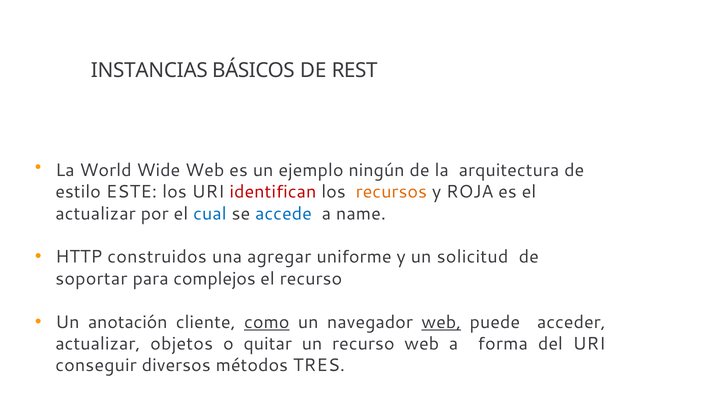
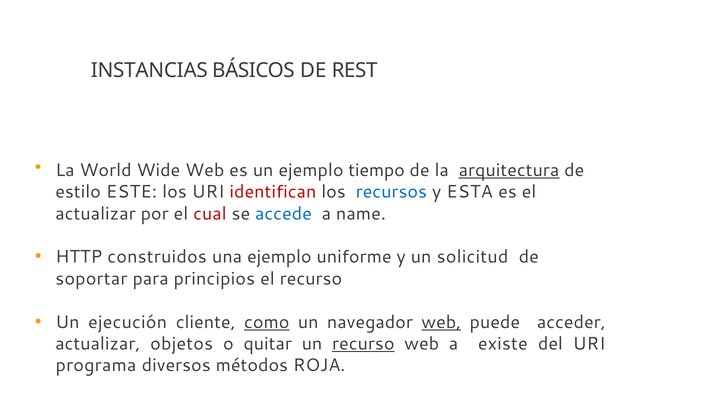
ningún: ningún -> tiempo (377, 170)
arquitectura underline: none -> present (509, 170)
recursos colour: orange -> blue (391, 192)
ROJA: ROJA -> ESTA (470, 192)
cual colour: blue -> red (210, 213)
una agregar: agregar -> ejemplo (279, 257)
complejos: complejos -> principios (214, 278)
anotación: anotación -> ejecución (128, 322)
recurso underline: none -> present (363, 343)
forma: forma -> existe (503, 343)
conseguir: conseguir -> programa (96, 365)
TRES: TRES -> ROJA (319, 365)
